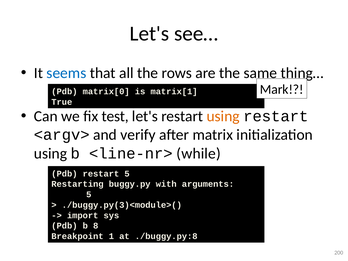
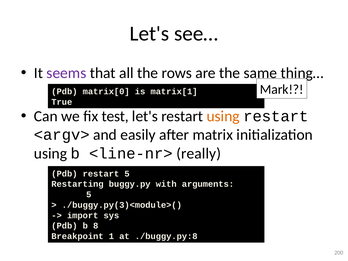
seems colour: blue -> purple (66, 73)
verify: verify -> easily (138, 135)
while: while -> really (199, 153)
